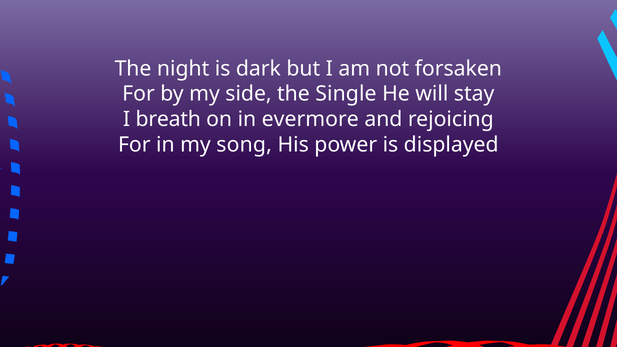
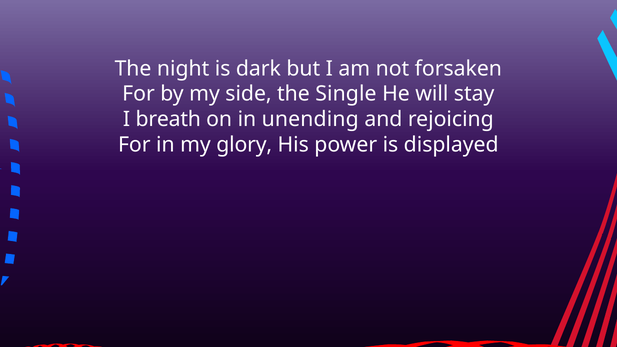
evermore: evermore -> unending (310, 119)
song: song -> glory (244, 145)
